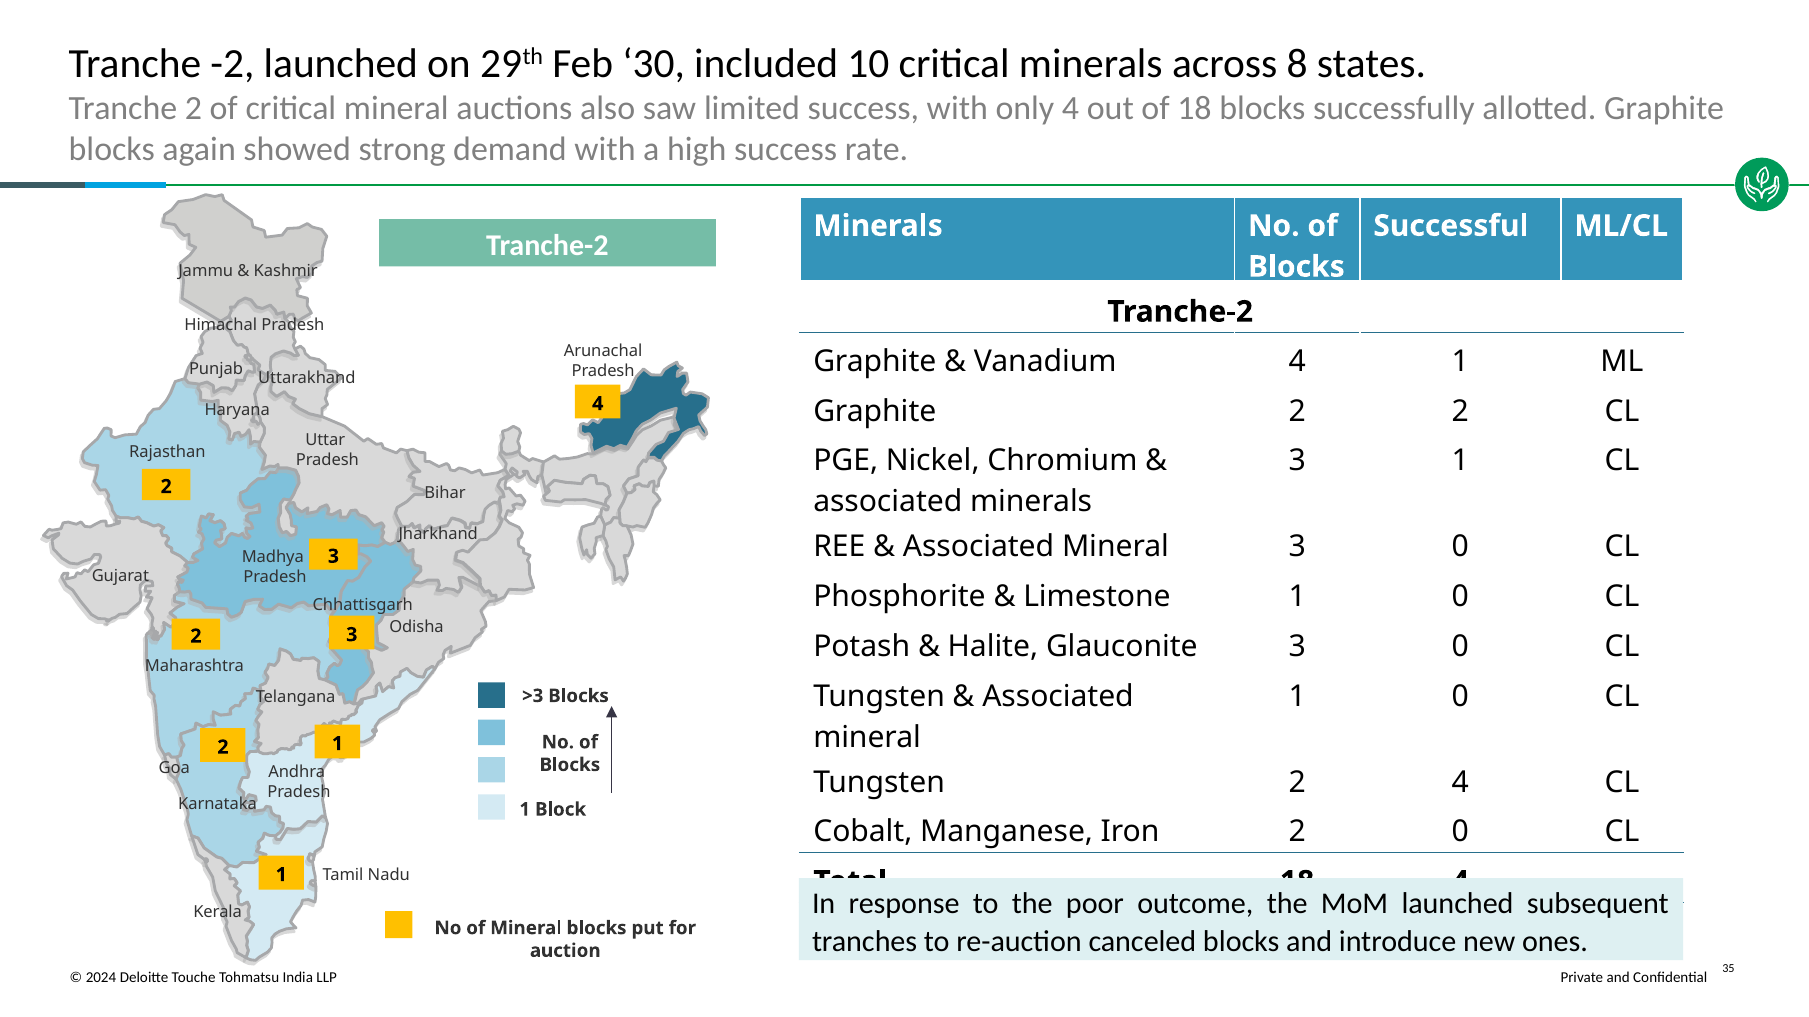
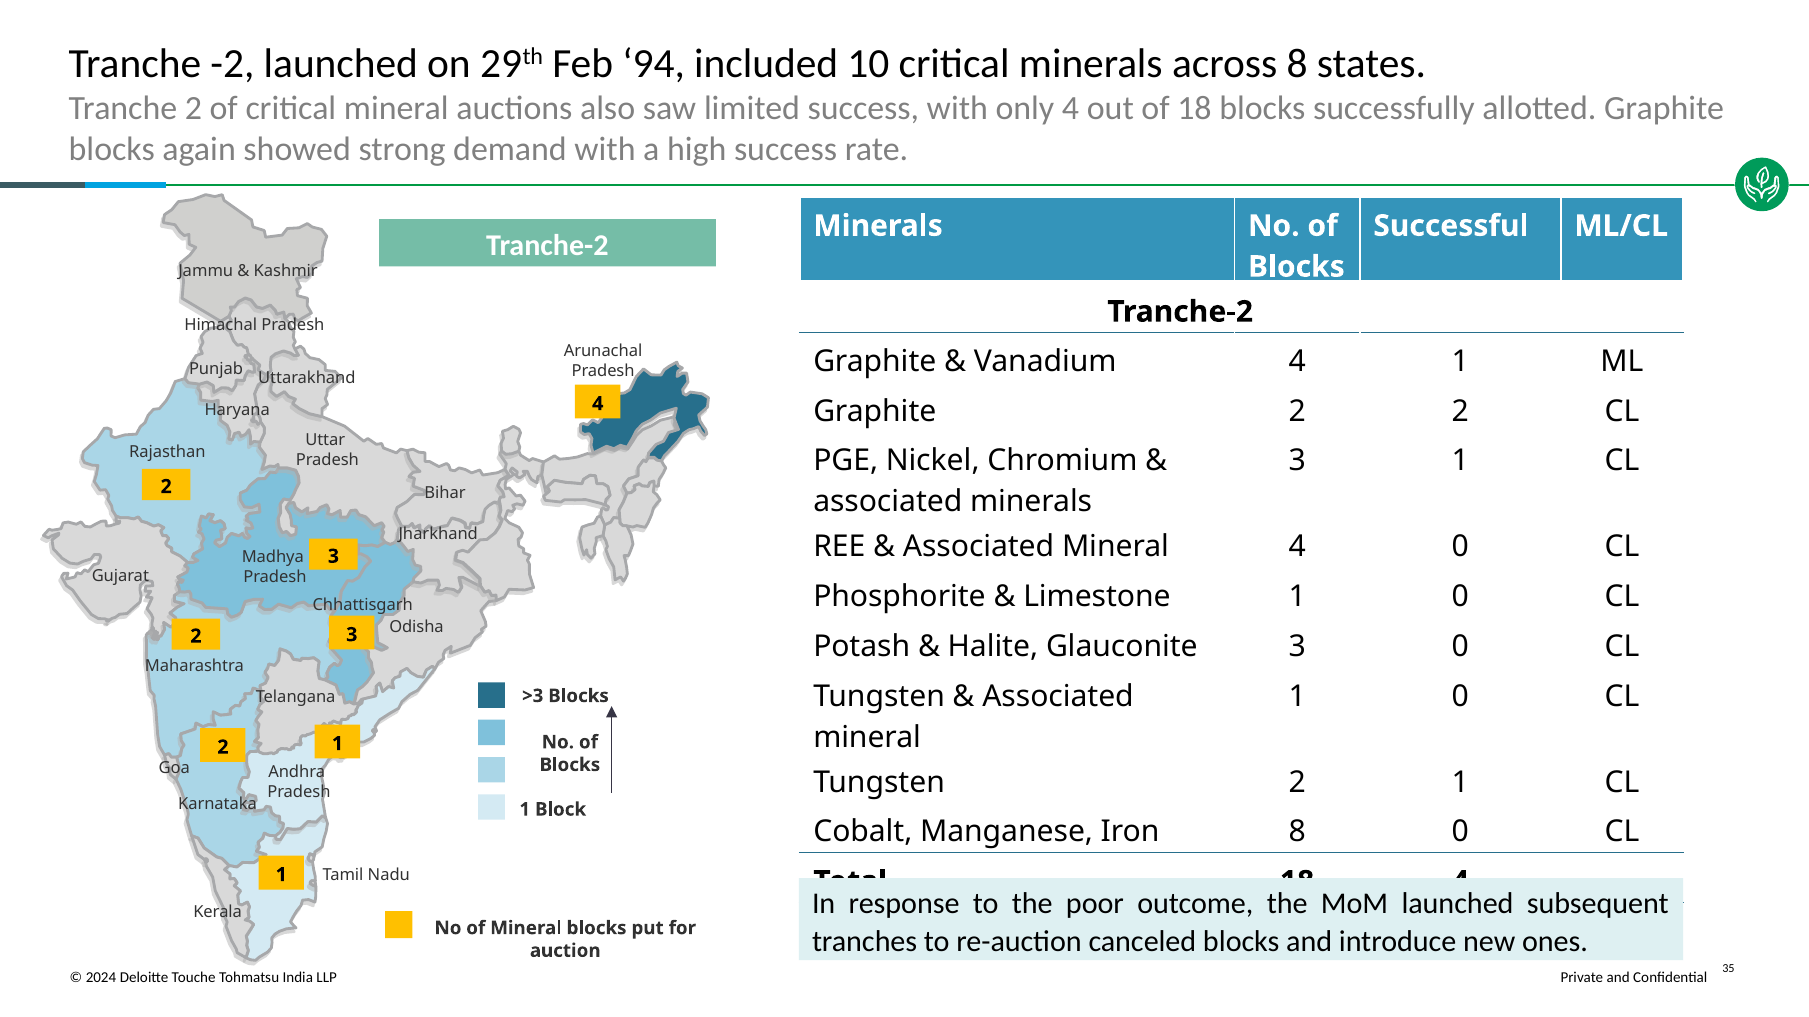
30: 30 -> 94 (654, 64)
Mineral 3: 3 -> 4 (1297, 547)
2 4: 4 -> 1 (1460, 783)
Iron 2: 2 -> 8 (1297, 832)
